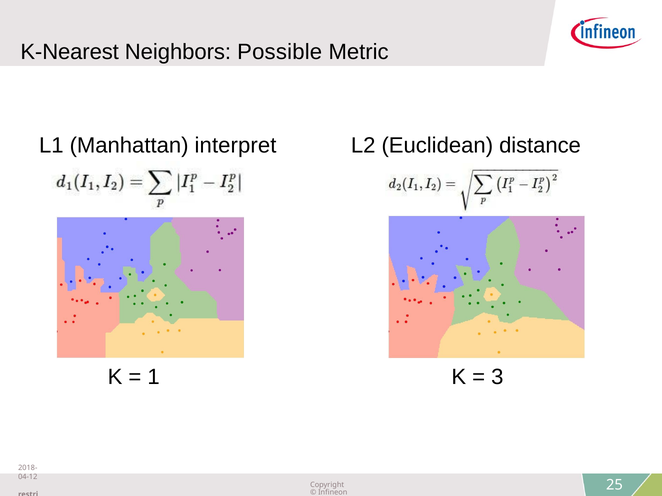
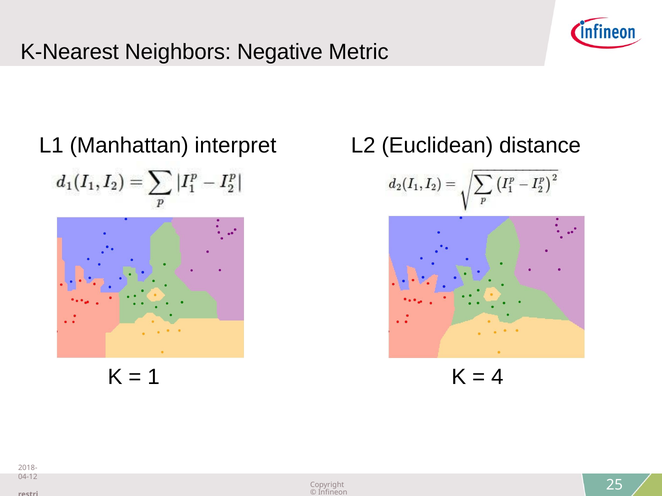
Possible: Possible -> Negative (280, 52)
3: 3 -> 4 (497, 377)
